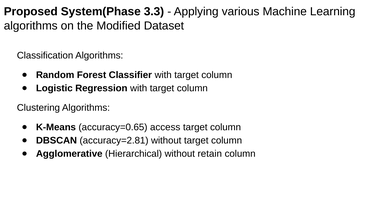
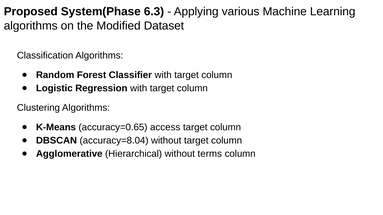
3.3: 3.3 -> 6.3 (154, 12)
accuracy=2.81: accuracy=2.81 -> accuracy=8.04 (114, 141)
retain: retain -> terms (210, 154)
